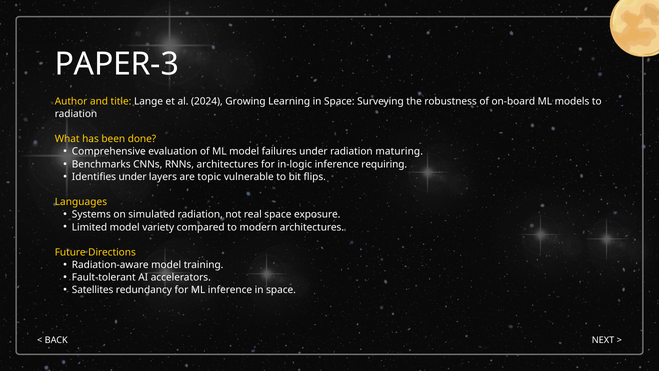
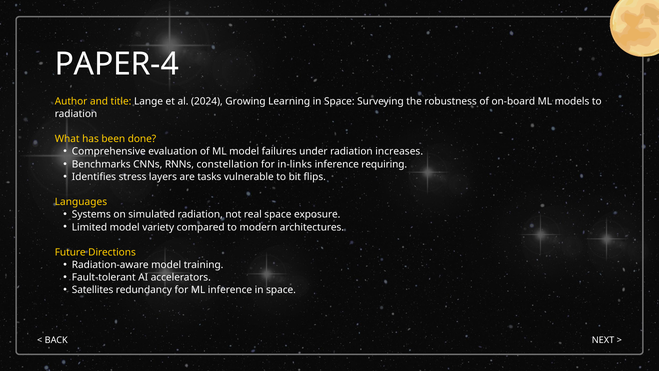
PAPER-3: PAPER-3 -> PAPER-4 (117, 64)
maturing: maturing -> increases (399, 152)
RNNs architectures: architectures -> constellation (227, 164)
in-logic: in-logic -> in-links (295, 164)
Identifies under: under -> stress (133, 177)
topic: topic -> tasks (209, 177)
